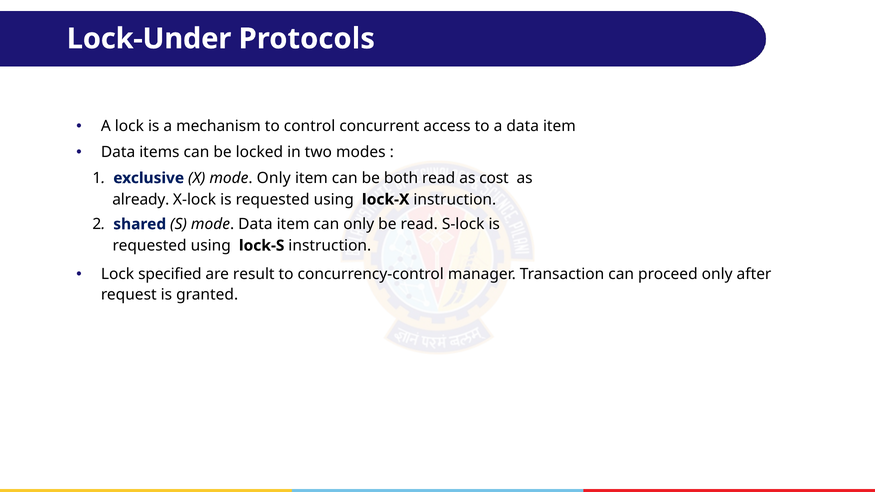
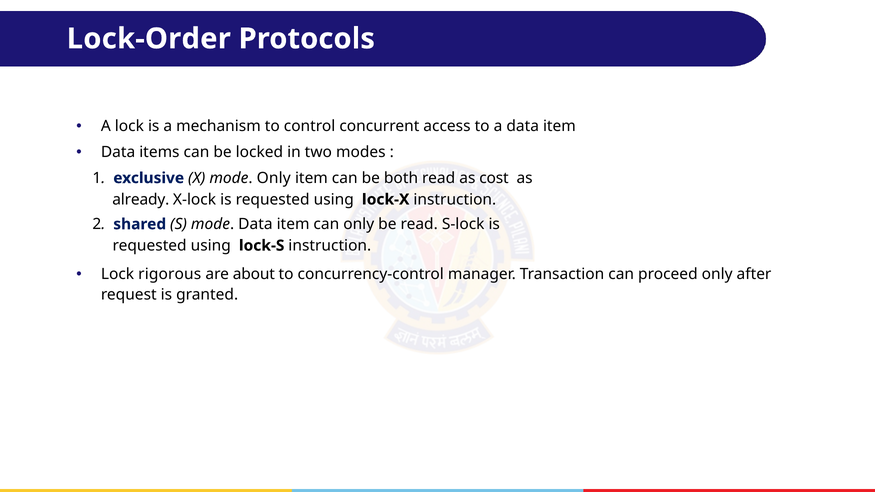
Lock-Under: Lock-Under -> Lock-Order (149, 39)
specified: specified -> rigorous (170, 274)
result: result -> about (254, 274)
